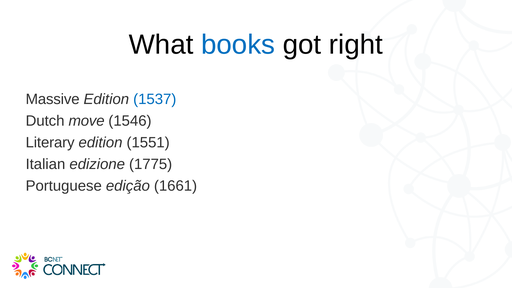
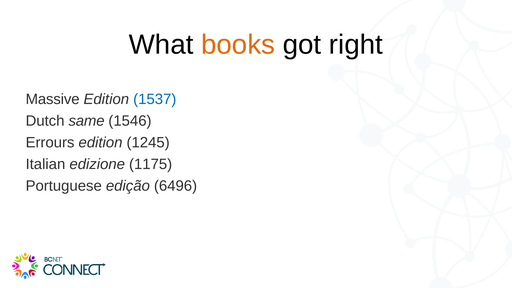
books colour: blue -> orange (238, 45)
move: move -> same (87, 121)
Literary: Literary -> Errours (50, 143)
1551: 1551 -> 1245 (148, 143)
1775: 1775 -> 1175 (151, 164)
1661: 1661 -> 6496 (176, 186)
